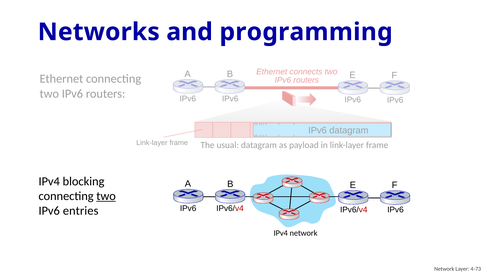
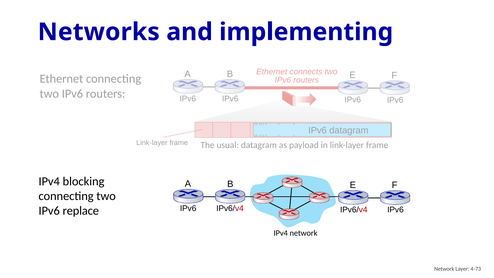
programming: programming -> implementing (306, 32)
two underline: present -> none (106, 196)
entries: entries -> replace (81, 211)
